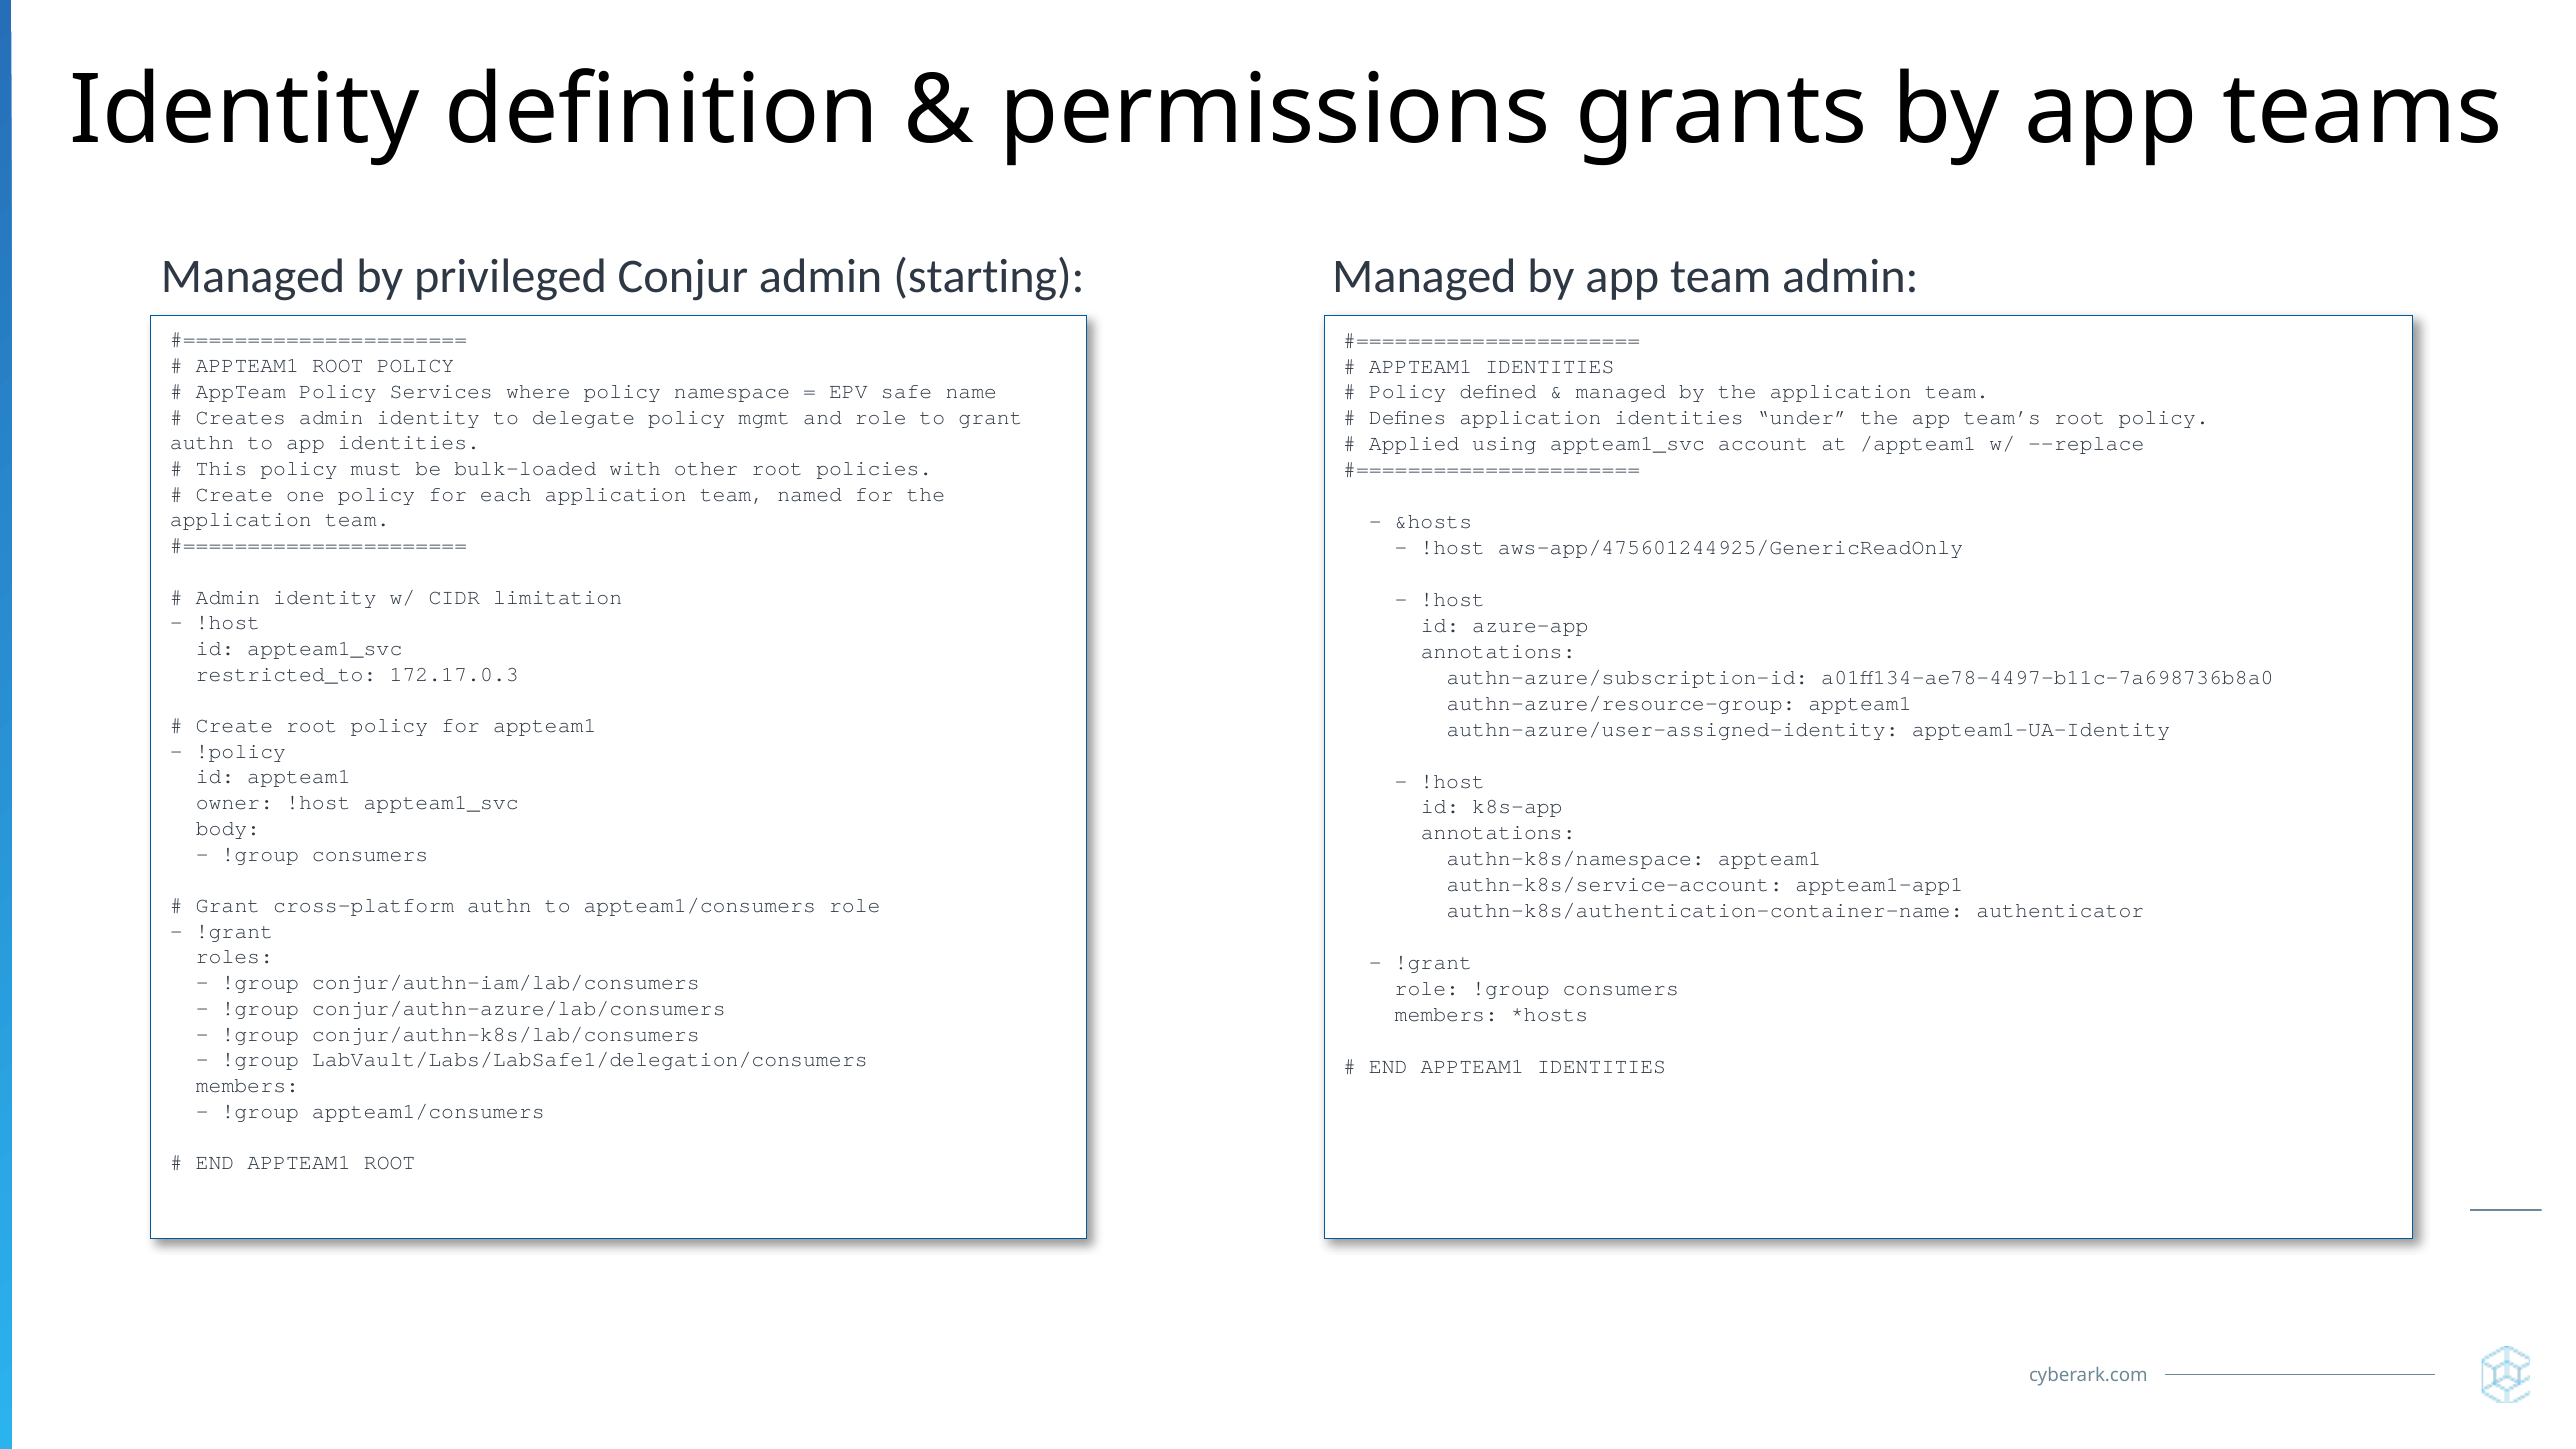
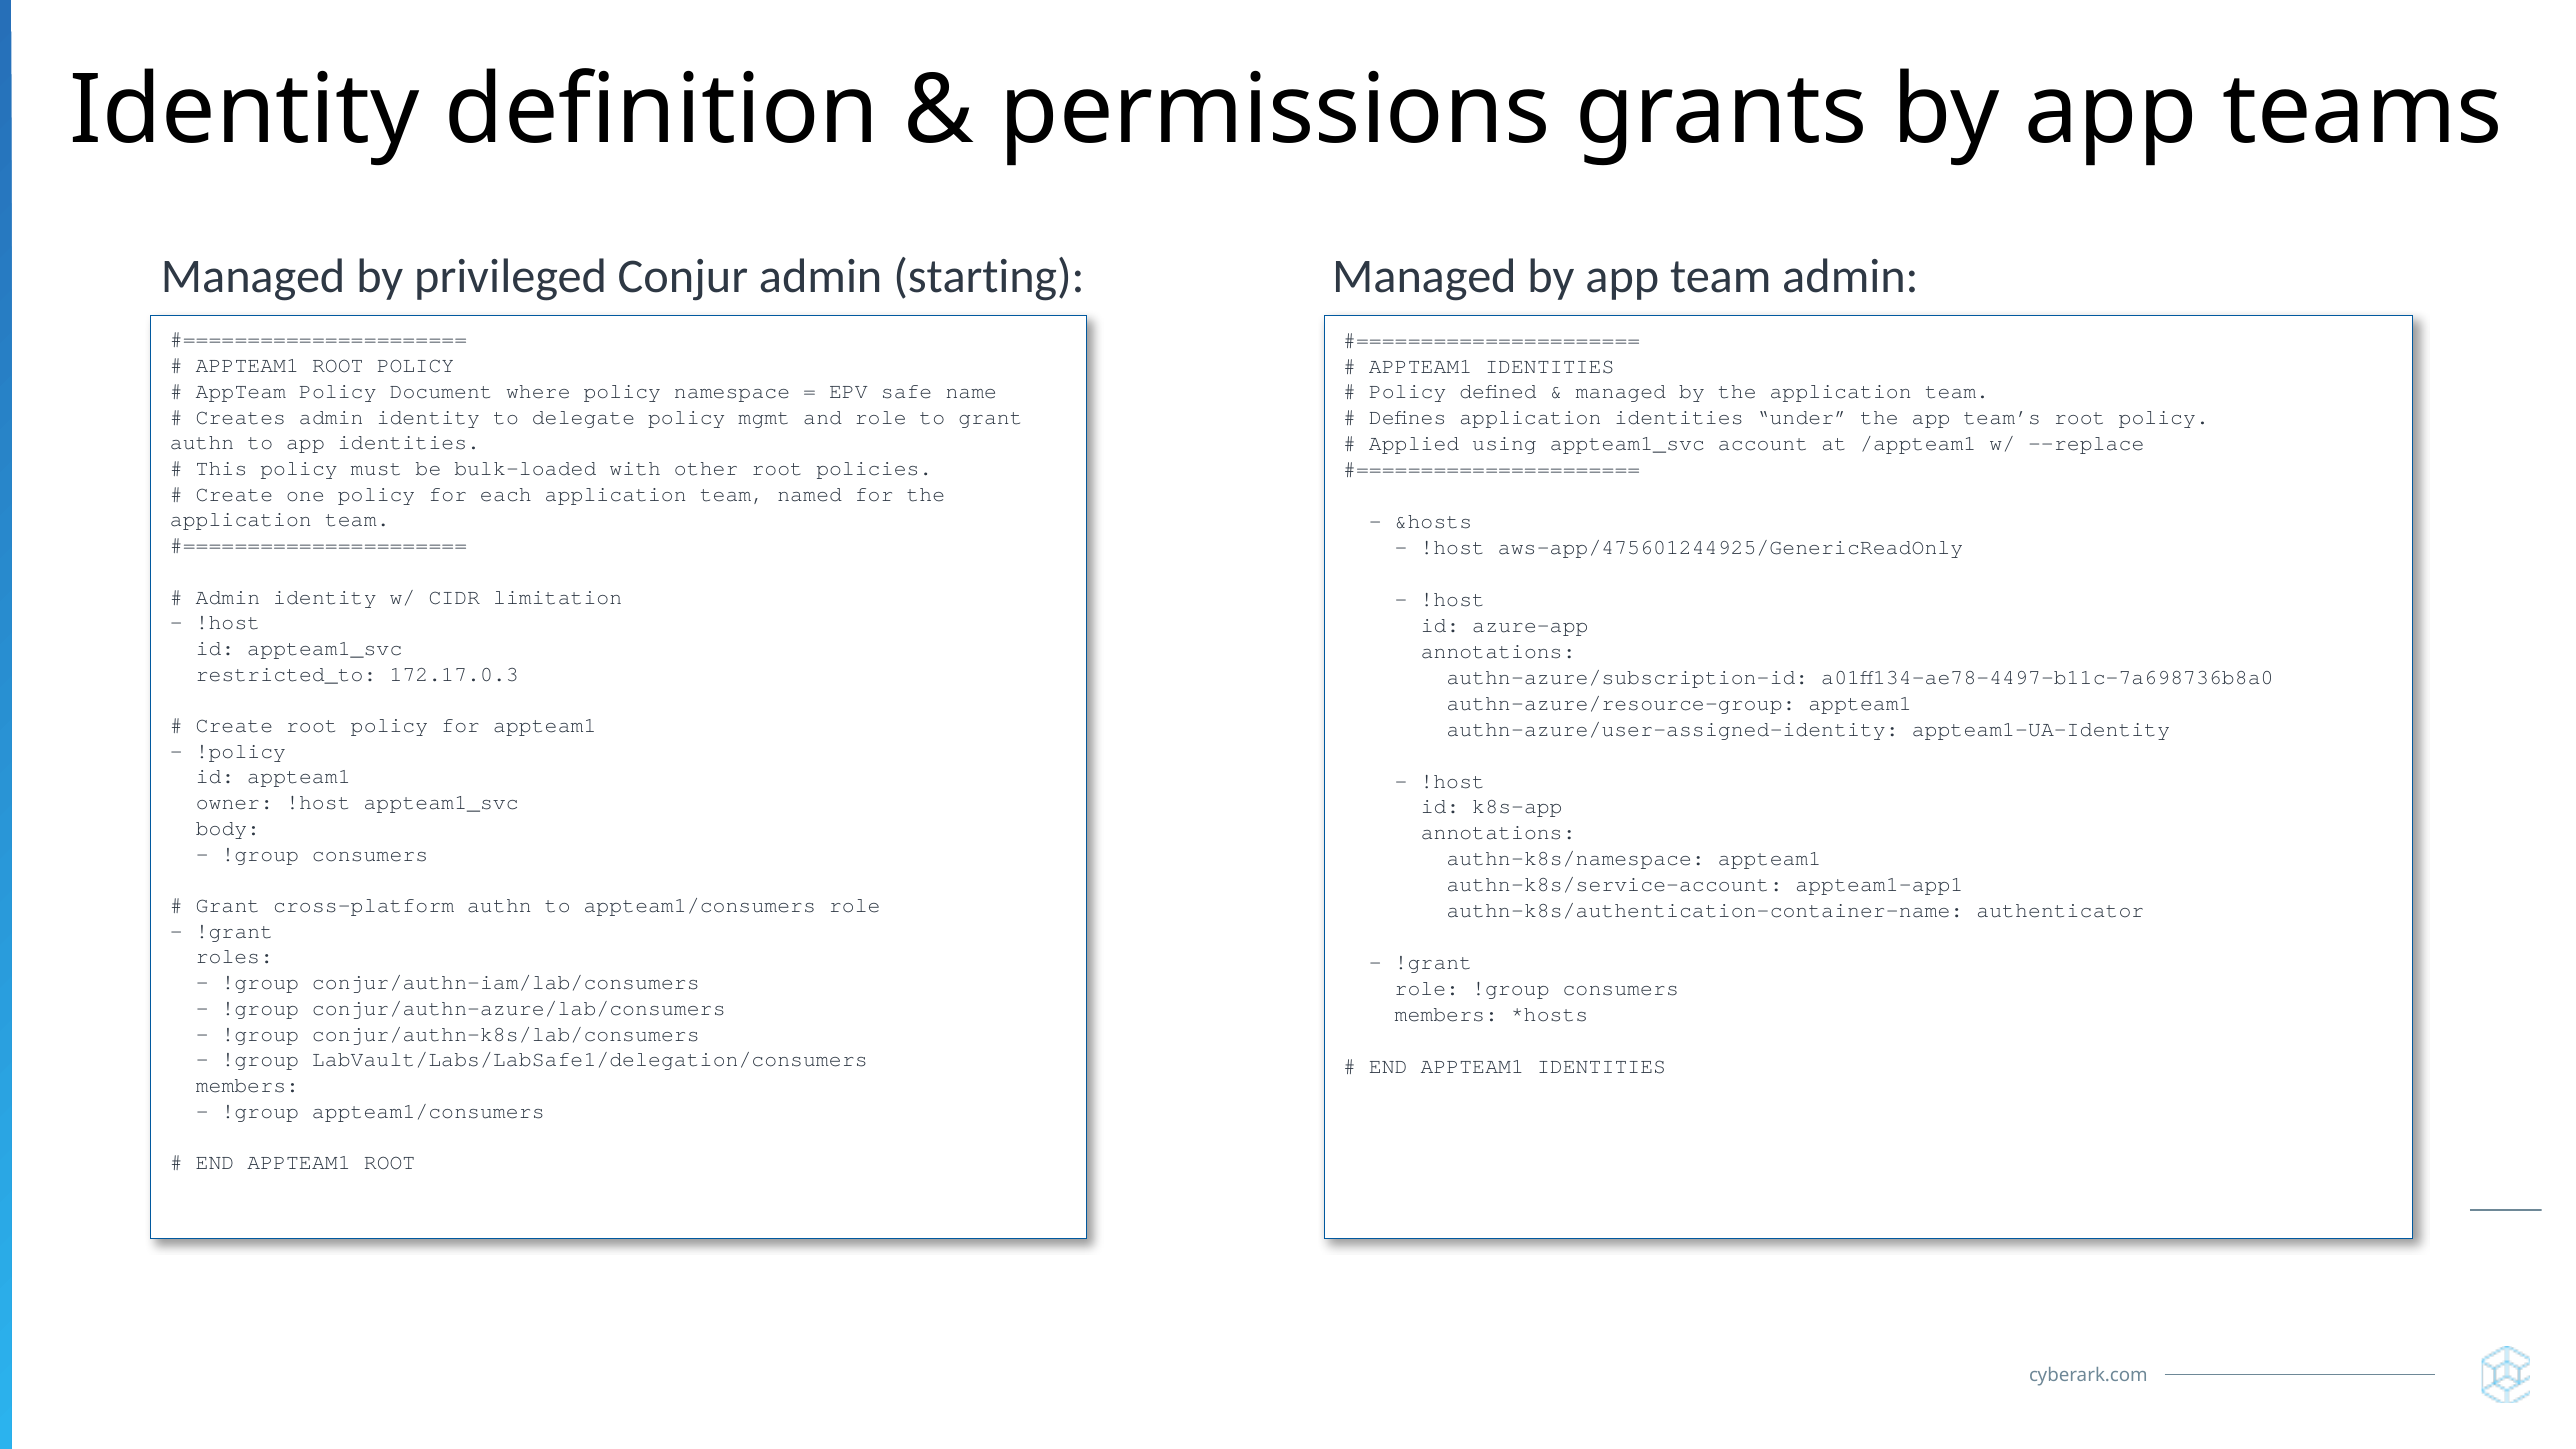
Services: Services -> Document (441, 391)
